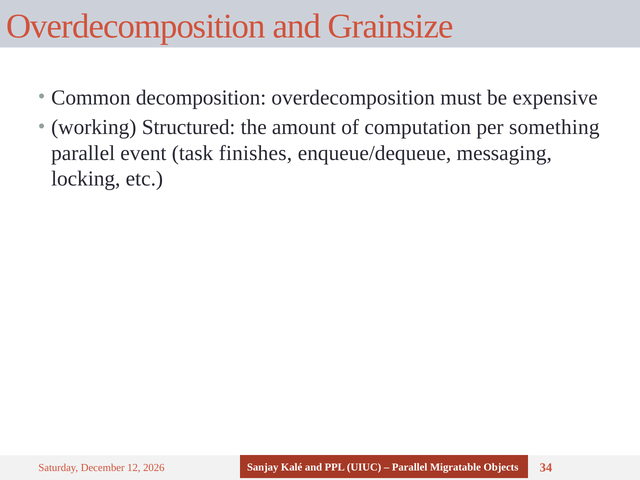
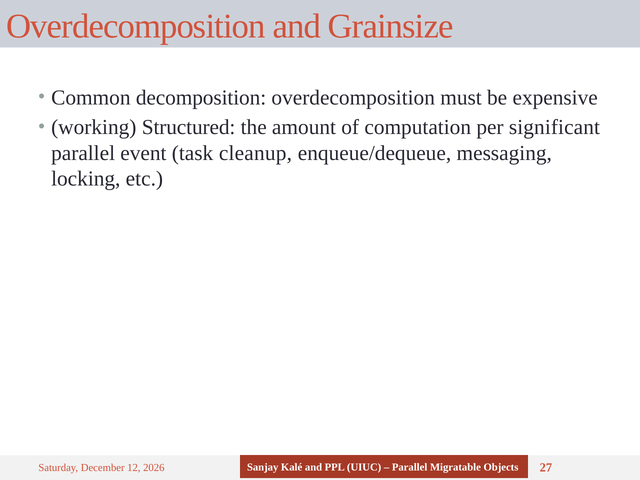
something: something -> significant (554, 127)
finishes: finishes -> cleanup (255, 153)
34: 34 -> 27 (546, 468)
